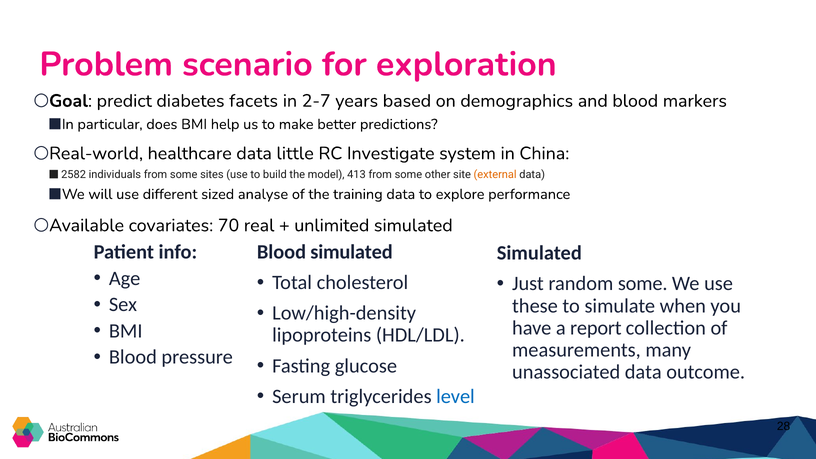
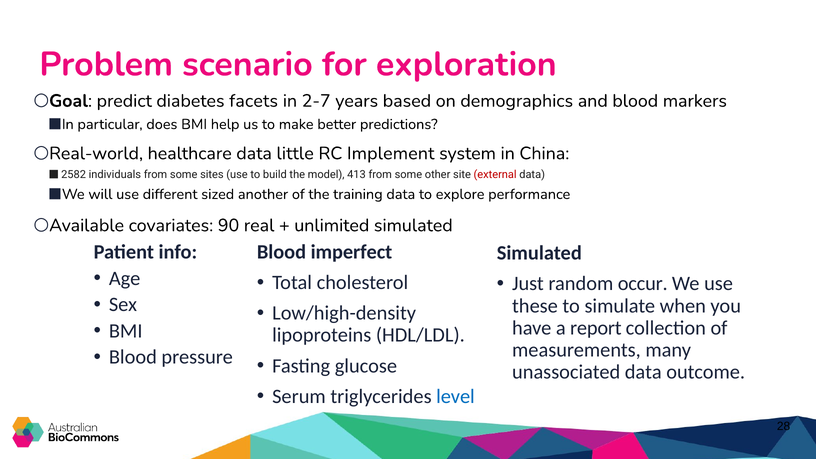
Investigate: Investigate -> Implement (391, 153)
external colour: orange -> red (495, 174)
analyse: analyse -> another (263, 194)
70: 70 -> 90 (229, 225)
Blood simulated: simulated -> imperfect (351, 252)
random some: some -> occur (643, 284)
